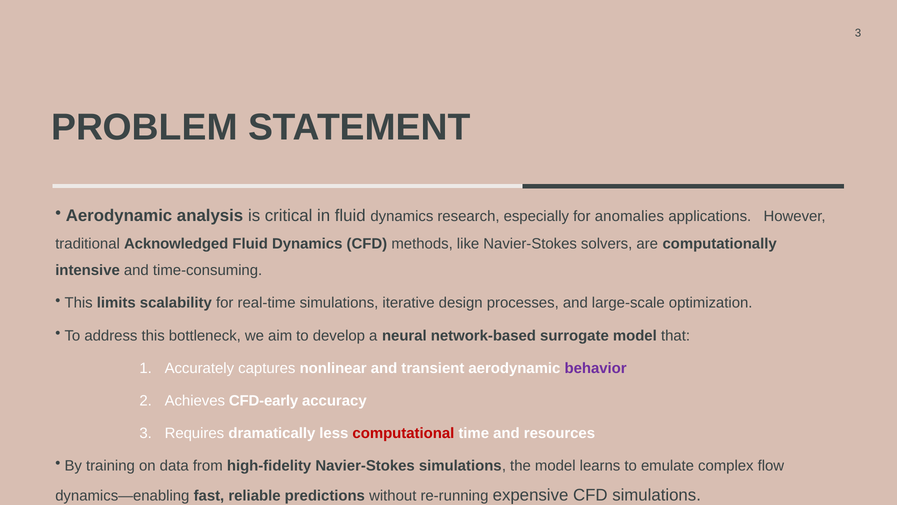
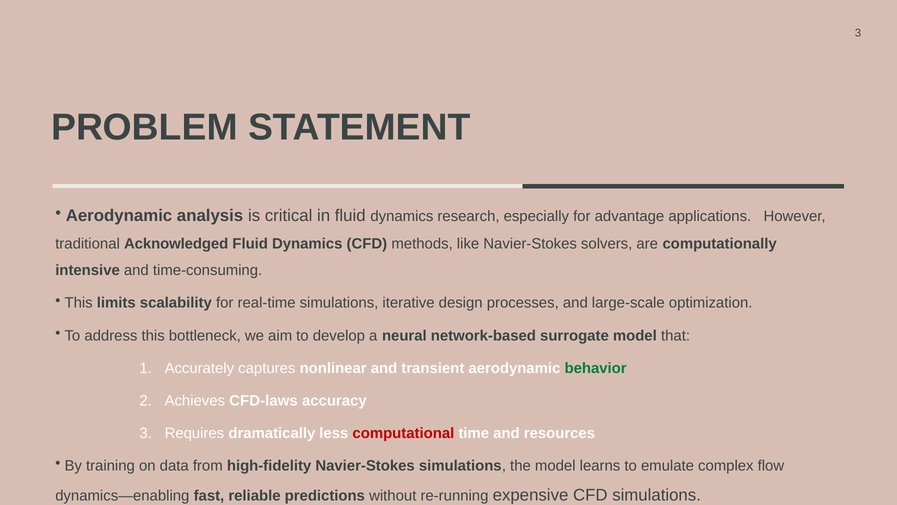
anomalies: anomalies -> advantage (629, 216)
behavior colour: purple -> green (596, 368)
CFD-early: CFD-early -> CFD-laws (264, 400)
